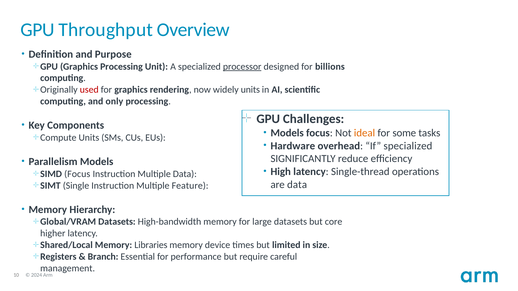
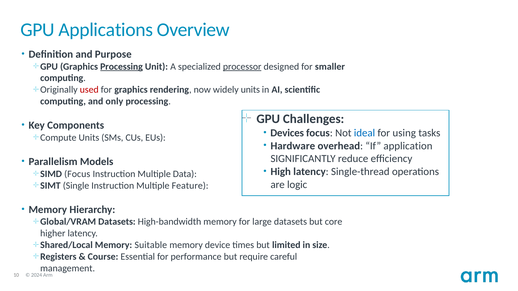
Throughput: Throughput -> Applications (106, 30)
Processing underline: none -> present (121, 67)
billions: billions -> smaller (330, 67)
Models: Models -> Devices (287, 133)
ideal colour: orange -> blue (365, 133)
some: some -> using (404, 133)
If specialized: specialized -> application (408, 146)
are data: data -> logic (297, 185)
Libraries: Libraries -> Suitable (151, 245)
Branch: Branch -> Course (103, 257)
